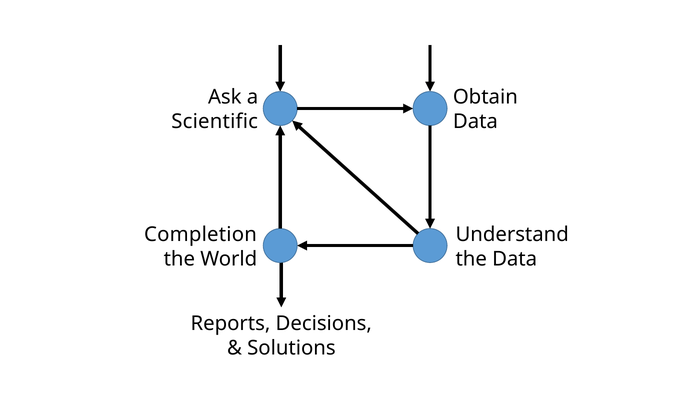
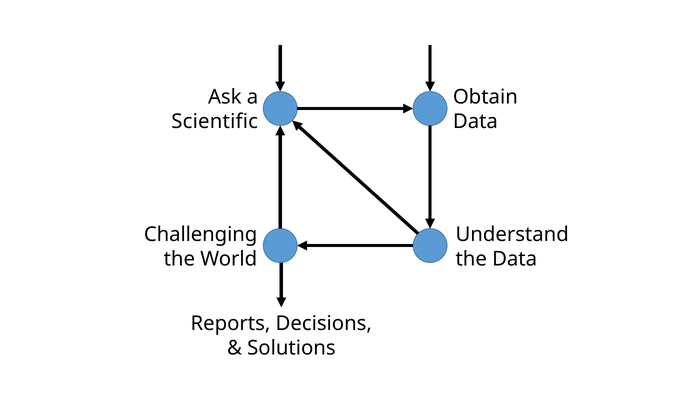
Completion: Completion -> Challenging (201, 234)
